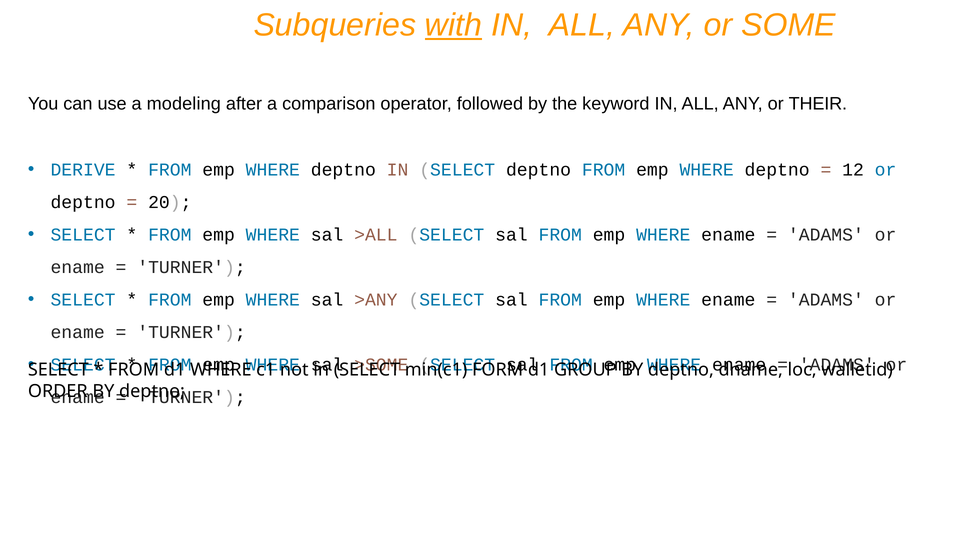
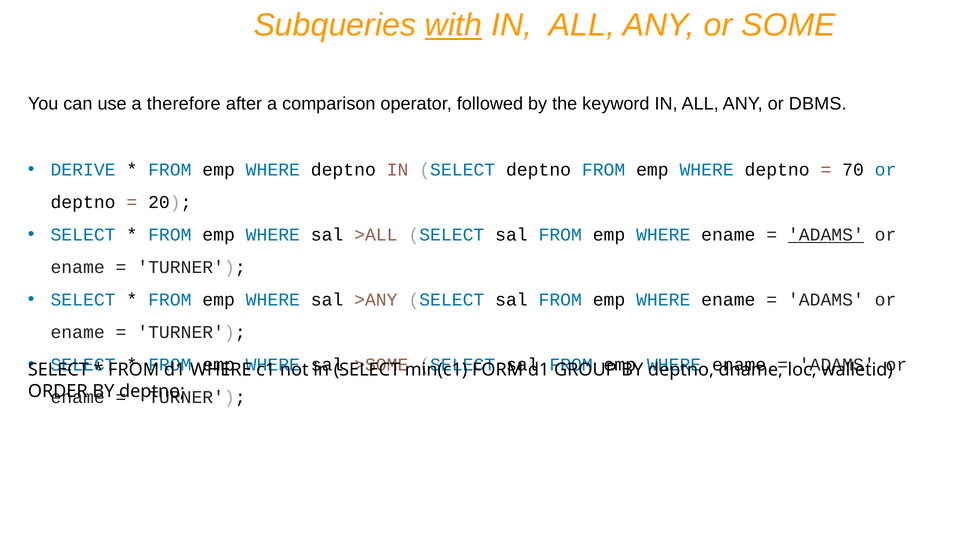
modeling: modeling -> therefore (184, 104)
THEIR: THEIR -> DBMS (818, 104)
12: 12 -> 70 (853, 170)
ADAMS underline: none -> present (826, 235)
